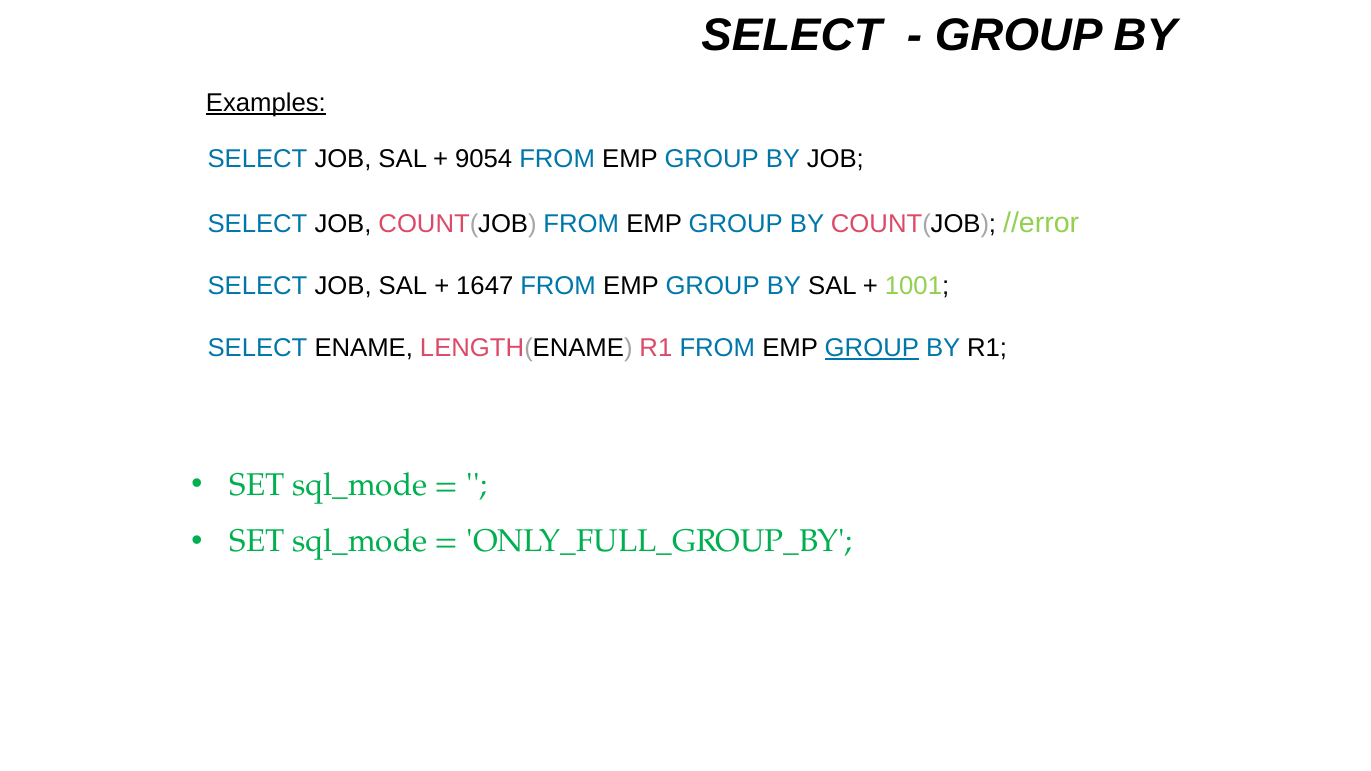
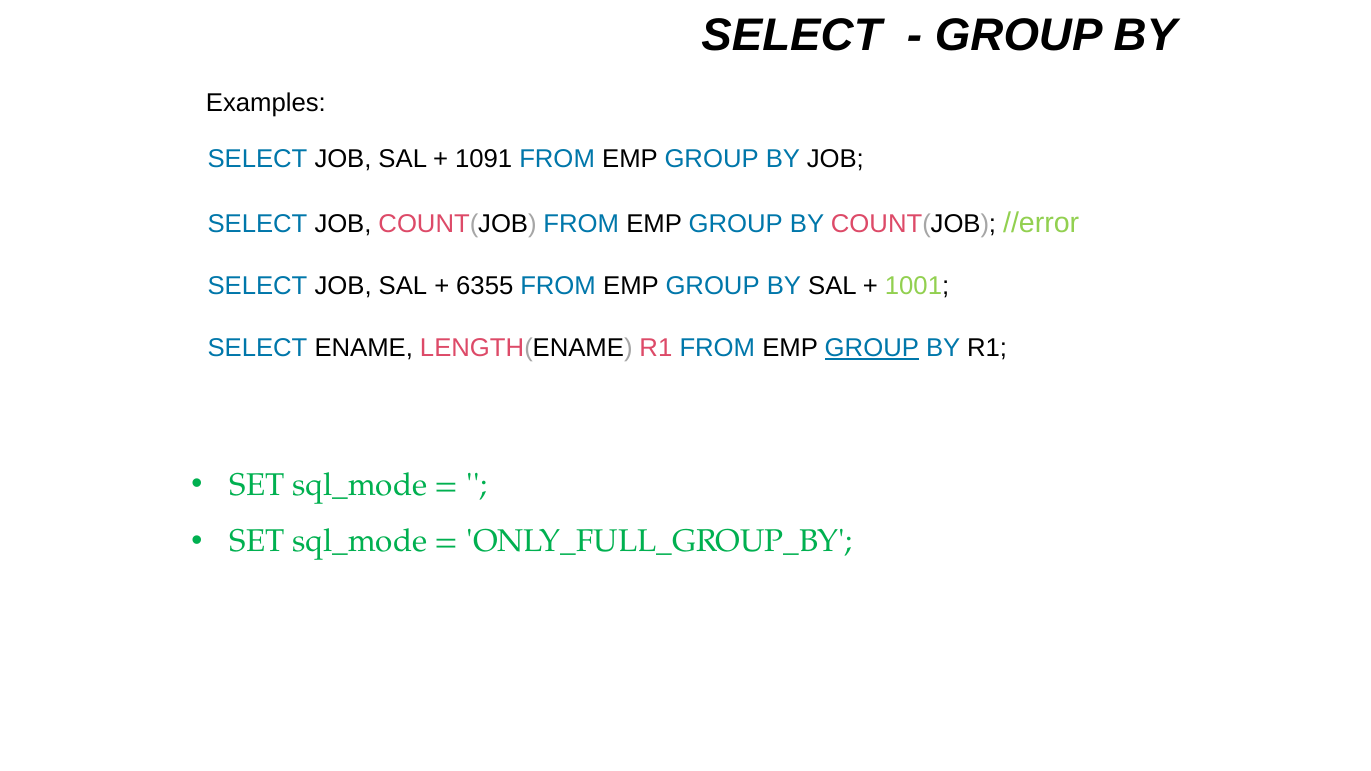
Examples underline: present -> none (266, 103)
9054: 9054 -> 1091 (484, 159)
1647: 1647 -> 6355 (485, 286)
